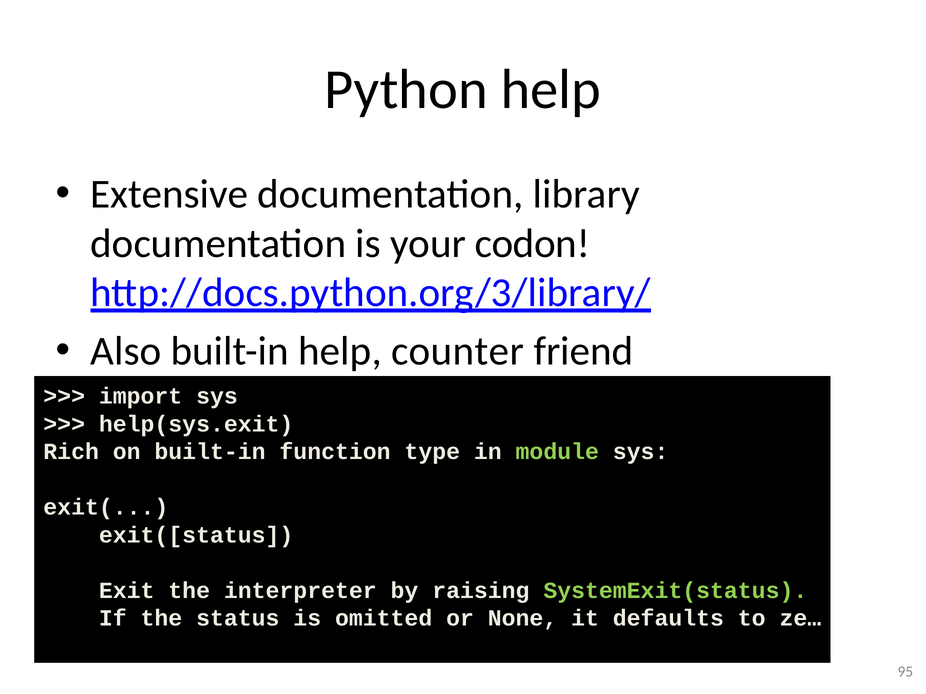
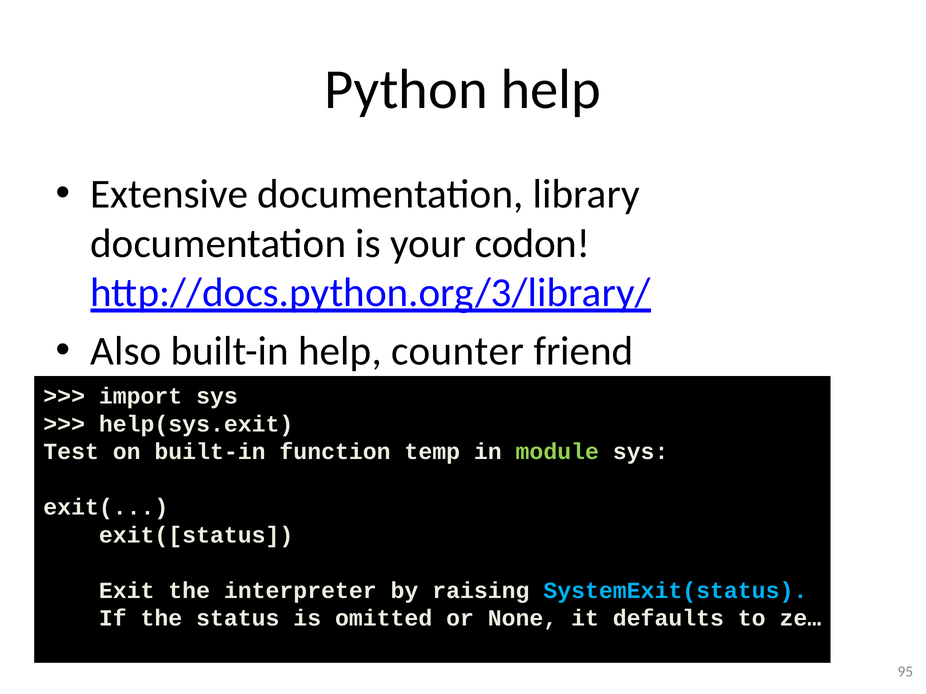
Rich: Rich -> Test (71, 452)
type: type -> temp (432, 452)
SystemExit(status colour: light green -> light blue (675, 591)
